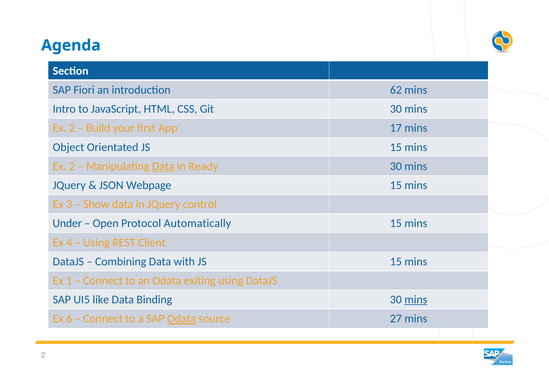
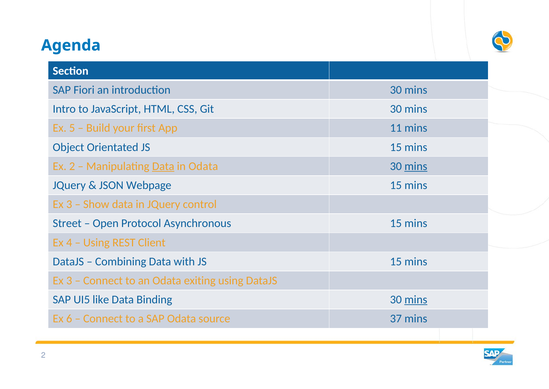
introduction 62: 62 -> 30 (396, 90)
2: 2 -> 5 (72, 128)
17: 17 -> 11 (396, 128)
in Ready: Ready -> Odata (203, 166)
mins underline: none -> present (416, 166)
Under: Under -> Street (67, 223)
Automatically: Automatically -> Asynchronous (197, 223)
1: 1 -> 3 (69, 280)
Odata underline: present -> none (182, 318)
27: 27 -> 37 (396, 318)
